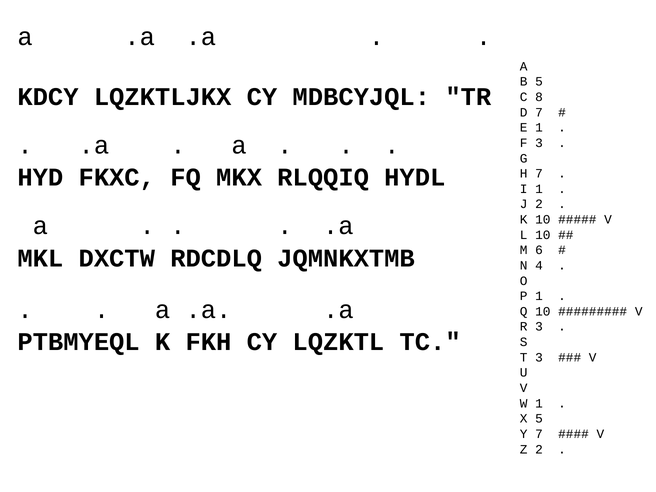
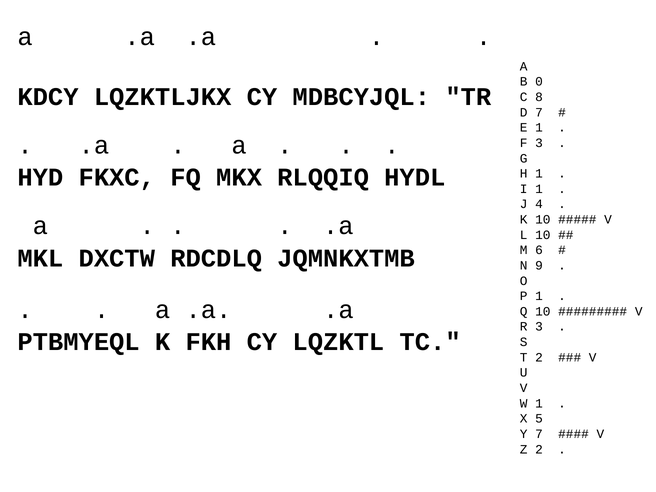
B 5: 5 -> 0 (539, 82)
H 7: 7 -> 1 (539, 174)
J 2: 2 -> 4 (539, 204)
4: 4 -> 9 (539, 266)
T 3: 3 -> 2 (539, 357)
